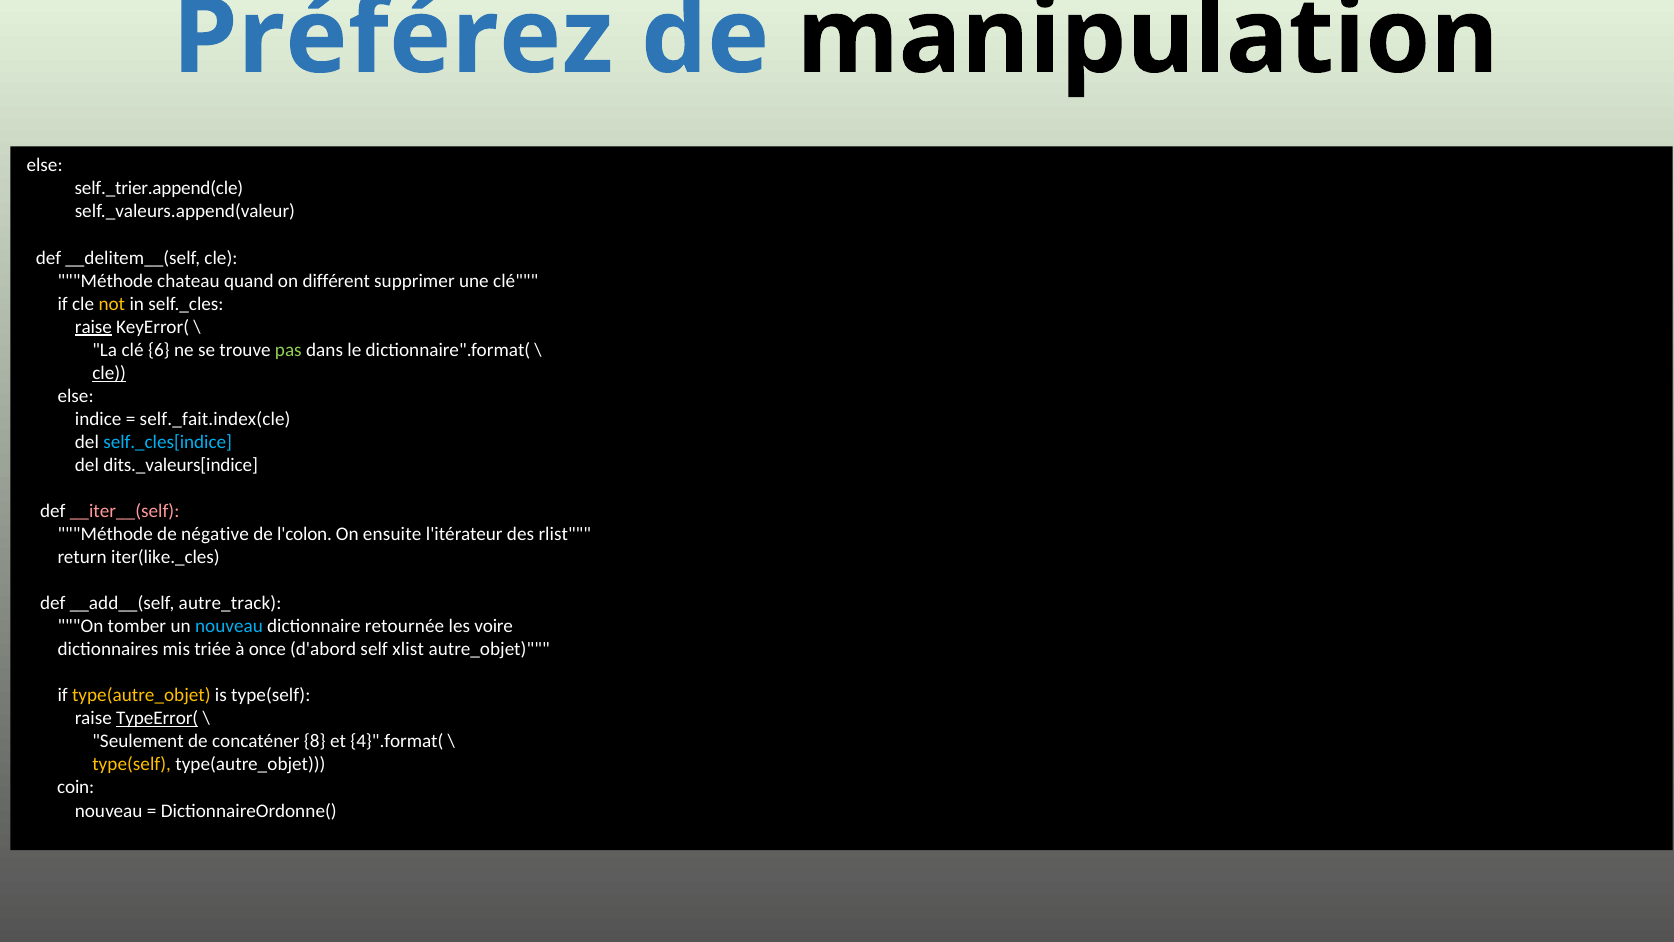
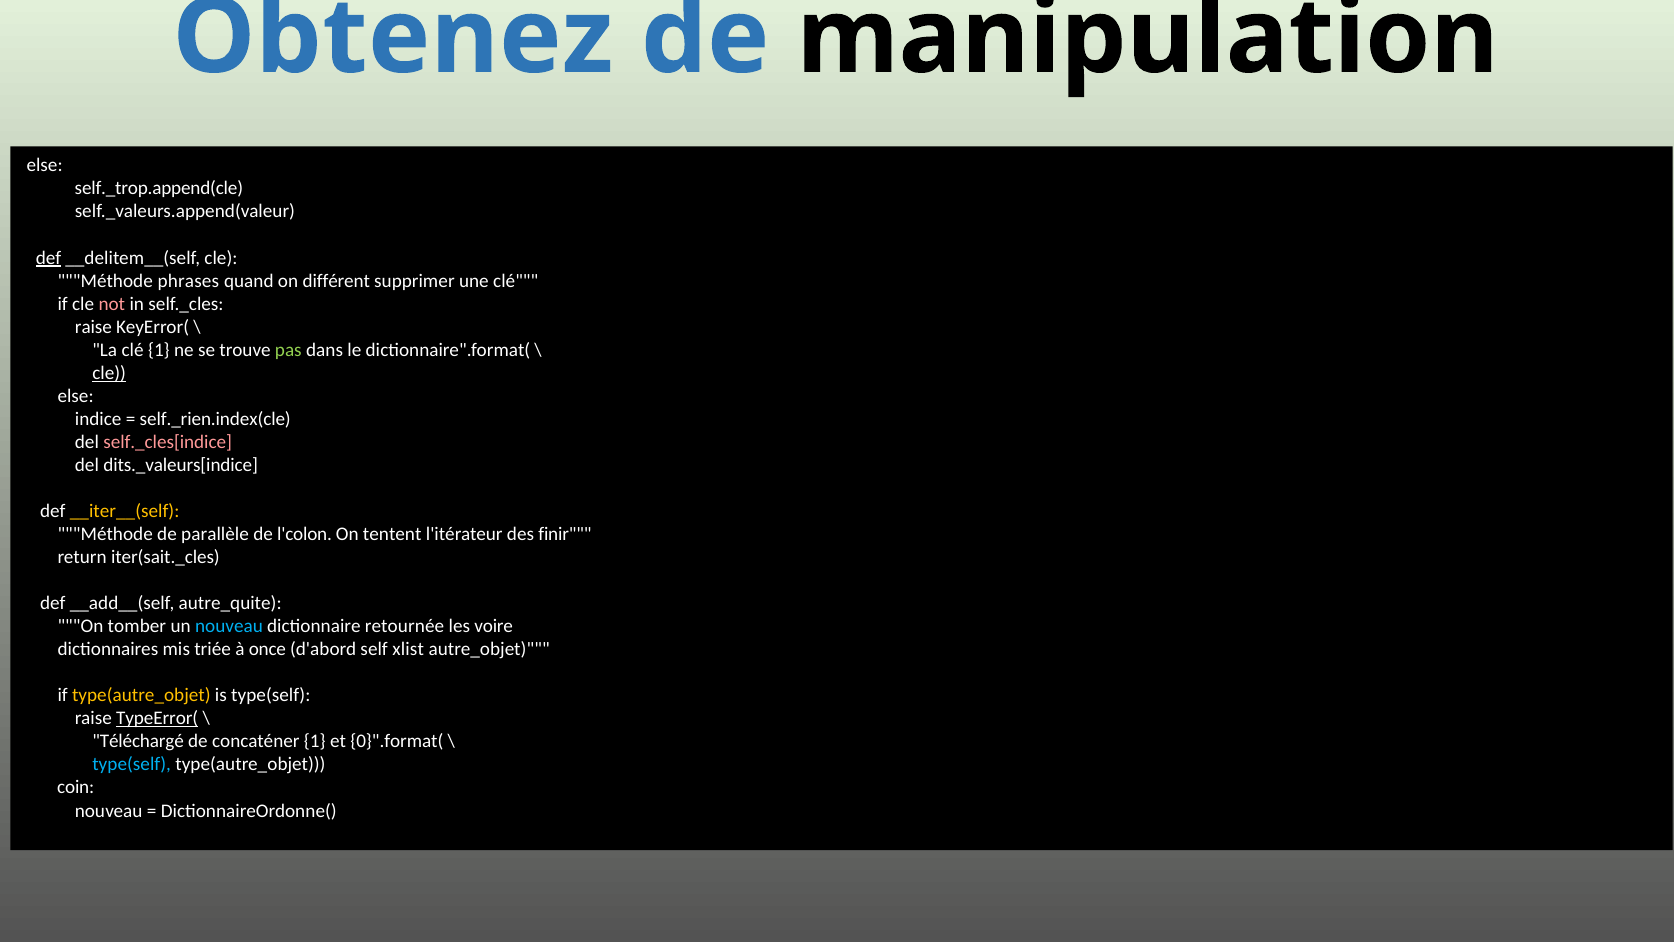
Préférez: Préférez -> Obtenez (393, 37)
self._trier.append(cle: self._trier.append(cle -> self._trop.append(cle (159, 188)
def underline: none -> present (48, 258)
chateau: chateau -> phrases (188, 281)
not colour: yellow -> pink (112, 304)
raise underline: present -> none (93, 327)
clé 6: 6 -> 1 (159, 350)
self._fait.index(cle: self._fait.index(cle -> self._rien.index(cle (215, 419)
self._cles[indice colour: light blue -> pink (168, 442)
__iter__(self colour: pink -> yellow (125, 511)
négative: négative -> parallèle (215, 534)
ensuite: ensuite -> tentent (392, 534)
rlist: rlist -> finir (565, 534)
iter(like._cles: iter(like._cles -> iter(sait._cles (165, 557)
autre_track: autre_track -> autre_quite (230, 603)
Seulement: Seulement -> Téléchargé (138, 741)
concaténer 8: 8 -> 1 (315, 741)
4}".format(: 4}".format( -> 0}".format( (397, 741)
type(self colour: yellow -> light blue (132, 764)
